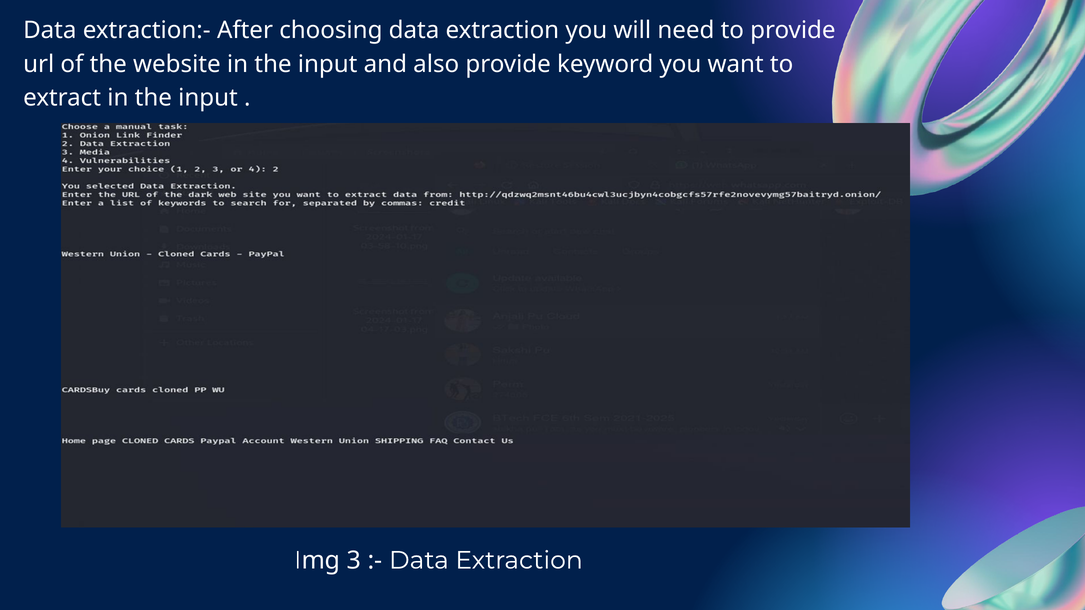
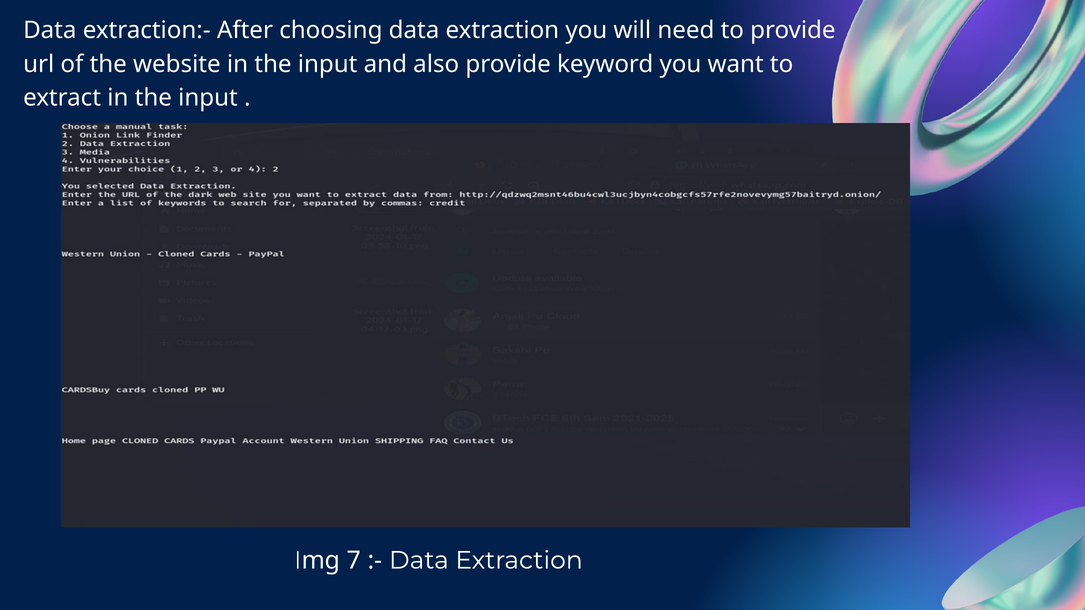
3: 3 -> 7 (354, 561)
